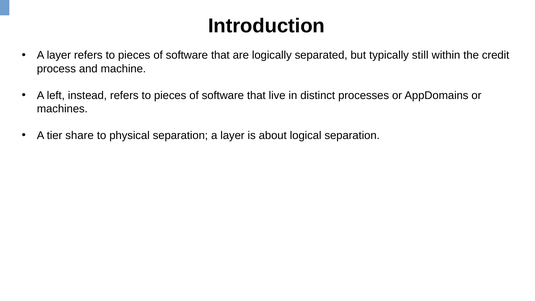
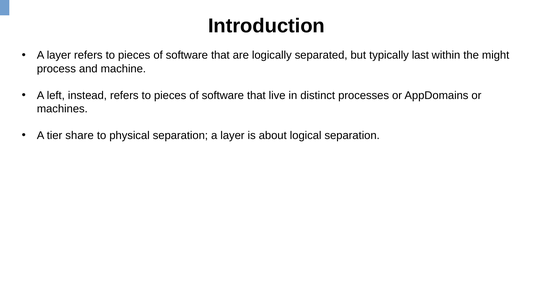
still: still -> last (420, 55)
credit: credit -> might (496, 55)
